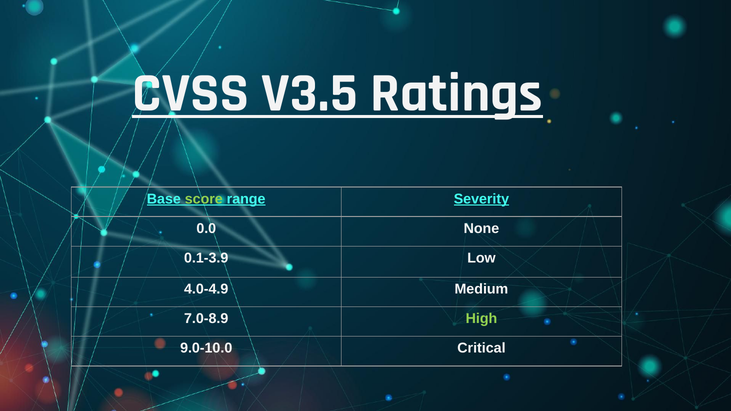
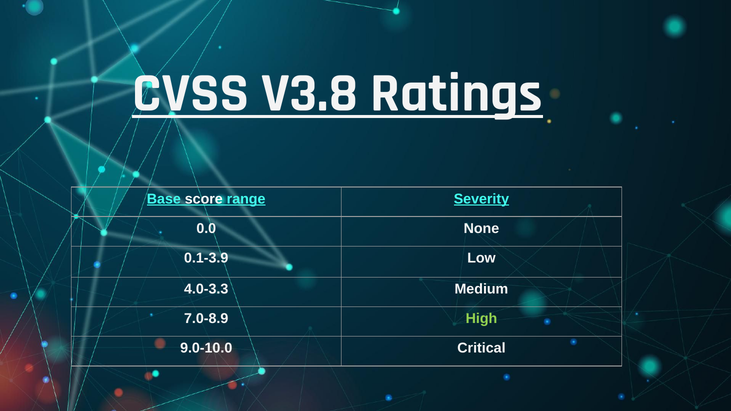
V3.5: V3.5 -> V3.8 (310, 93)
score colour: light green -> white (204, 199)
4.0-4.9: 4.0-4.9 -> 4.0-3.3 (206, 289)
